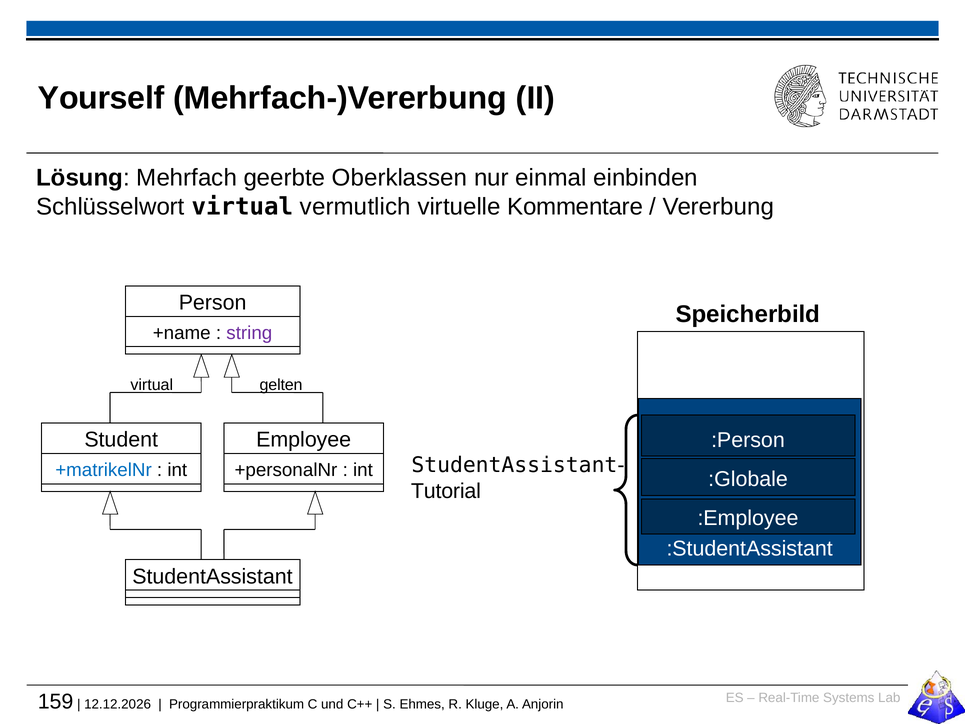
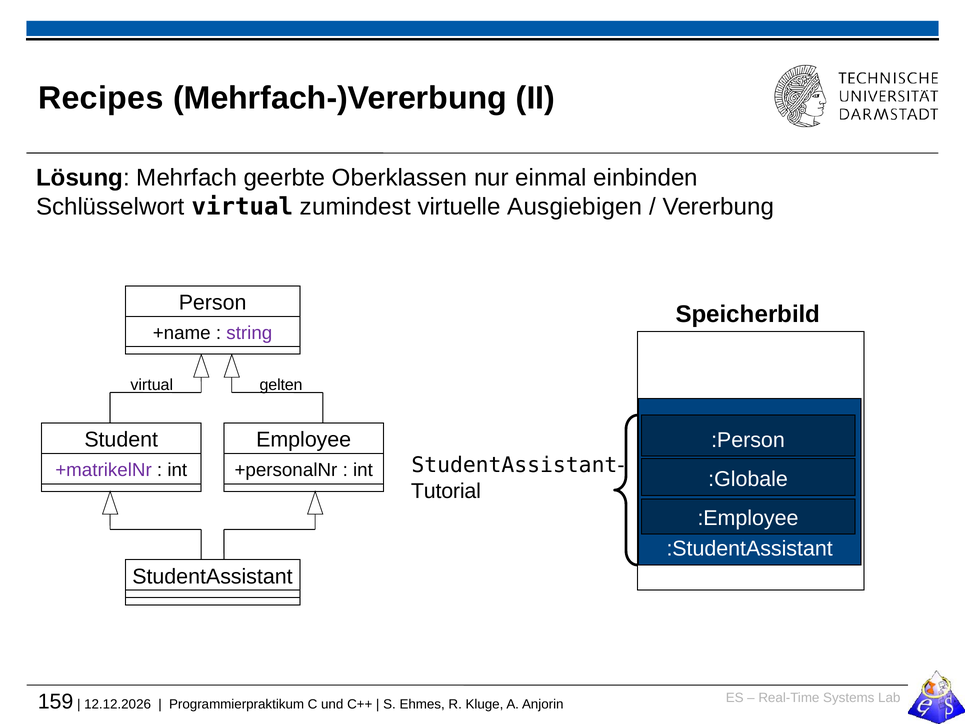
Yourself: Yourself -> Recipes (101, 98)
vermutlich: vermutlich -> zumindest (355, 207)
Kommentare: Kommentare -> Ausgiebigen (575, 207)
+matrikelNr colour: blue -> purple (104, 470)
